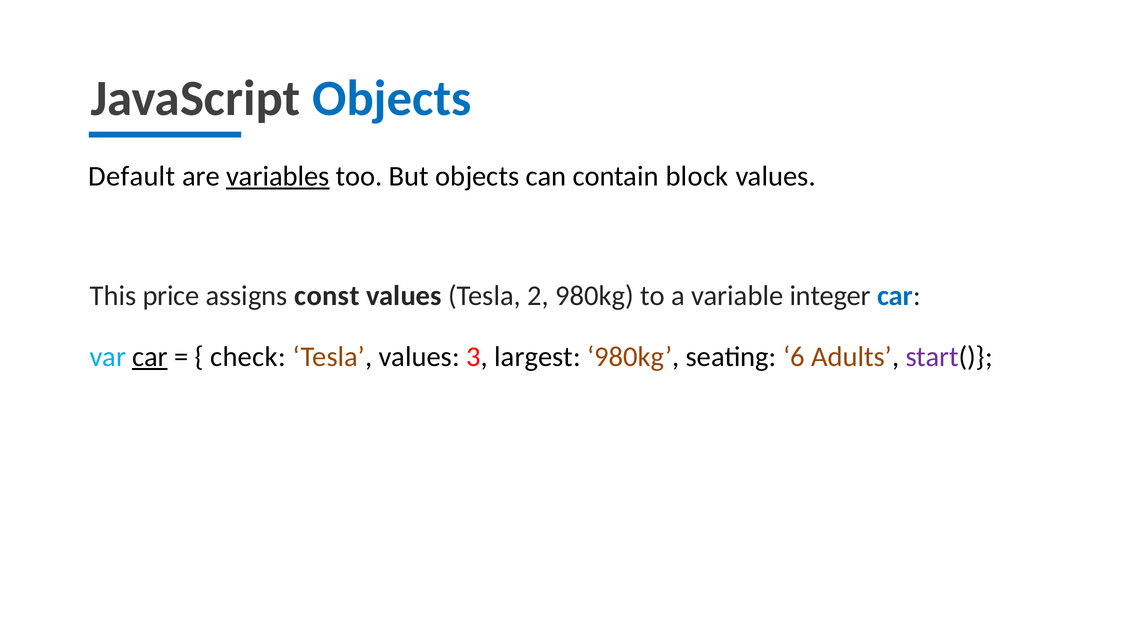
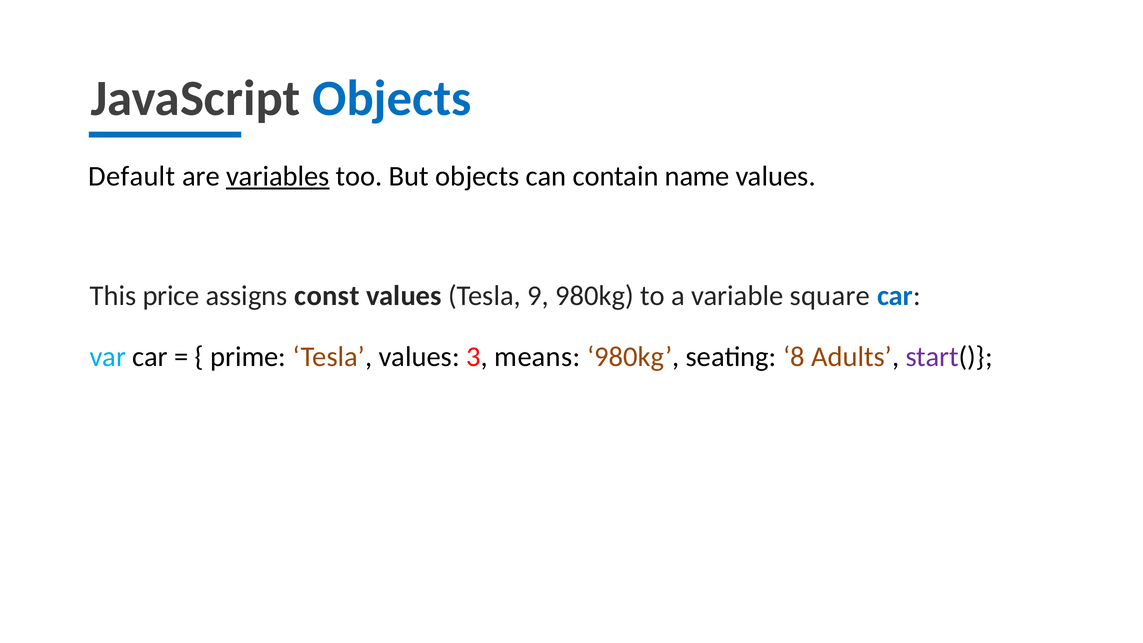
block: block -> name (697, 176)
2: 2 -> 9 (538, 296)
integer: integer -> square (830, 296)
car underline: present -> none (150, 357)
check: check -> prime (248, 357)
largest: largest -> means (537, 357)
6: 6 -> 8 (794, 357)
